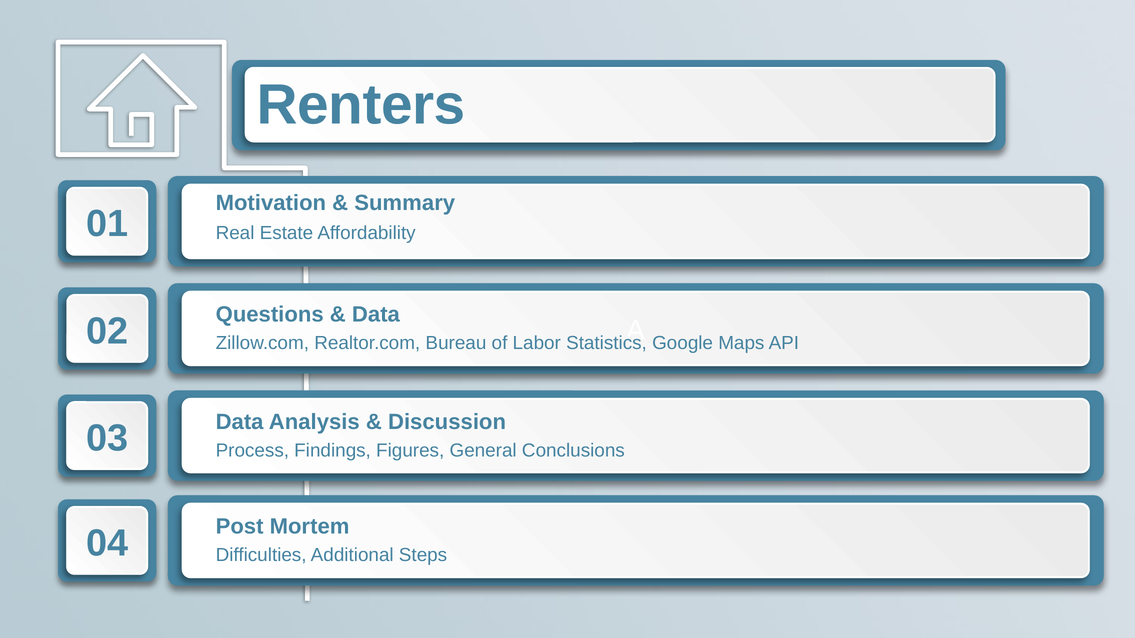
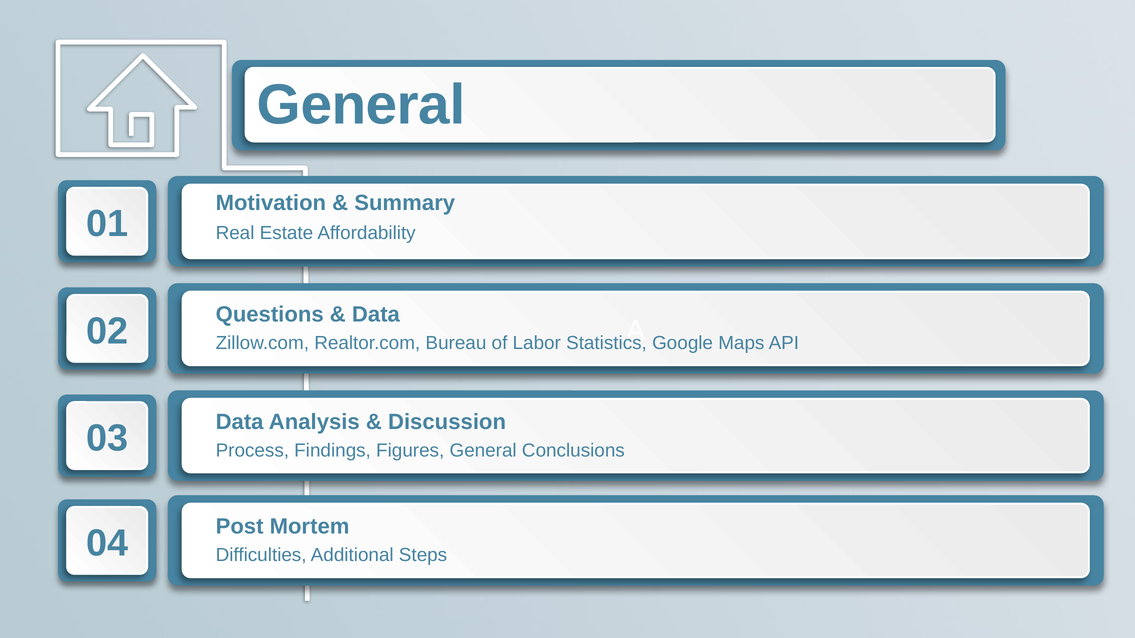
Renters: Renters -> General (361, 105)
